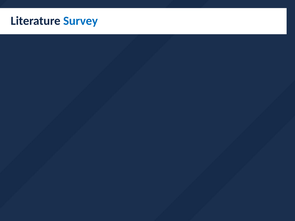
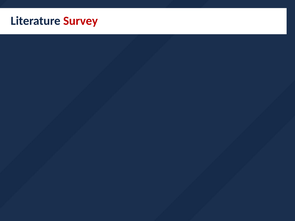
Survey colour: blue -> red (81, 21)
